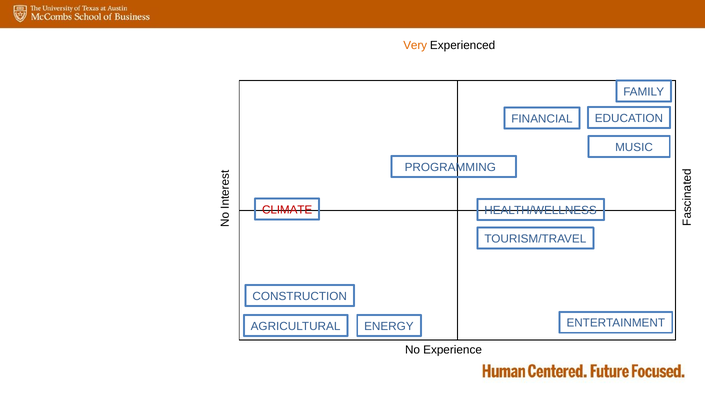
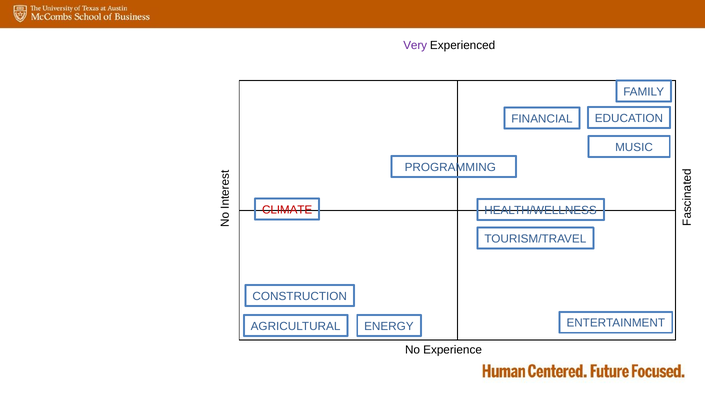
Very colour: orange -> purple (415, 45)
